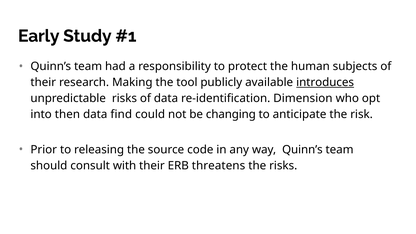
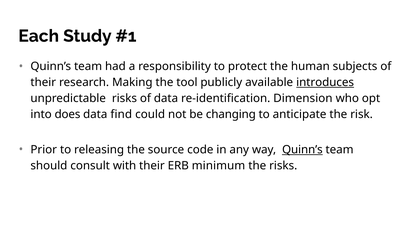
Early: Early -> Each (39, 36)
then: then -> does (67, 114)
Quinn’s underline: none -> present (302, 150)
threatens: threatens -> minimum (219, 166)
